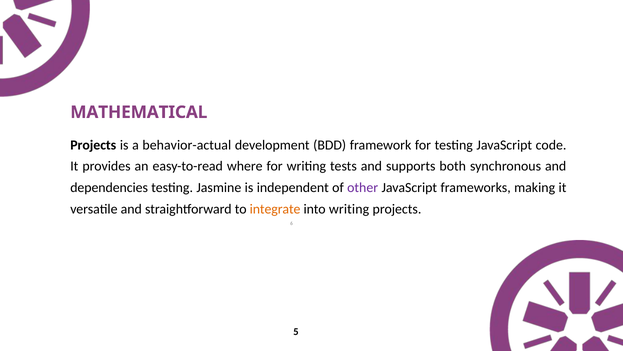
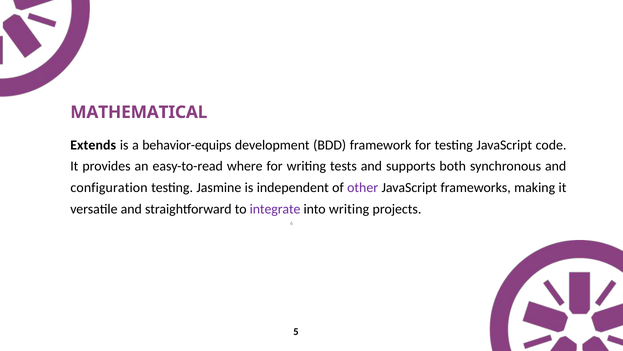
Projects: Projects -> Extends (93, 145)
behavior-actual: behavior-actual -> behavior-equips (187, 145)
dependencies: dependencies -> configuration (109, 187)
integrate colour: orange -> purple (275, 209)
